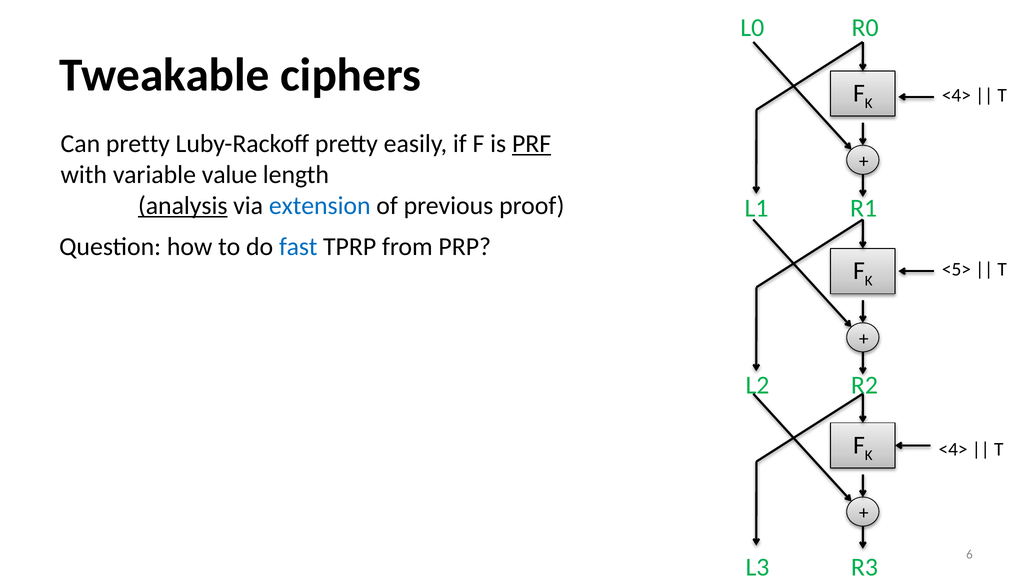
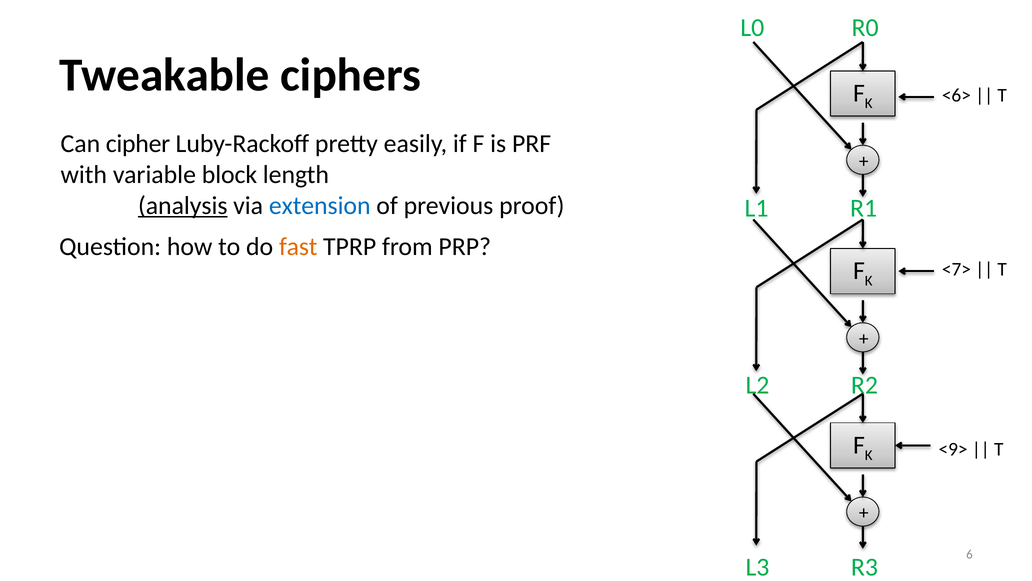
<4>: <4> -> <6> (956, 95)
Can pretty: pretty -> cipher (138, 144)
PRF underline: present -> none (532, 144)
value: value -> block (229, 175)
fast colour: blue -> orange (298, 246)
<5>: <5> -> <7> (956, 269)
<4>: <4> -> <9> (953, 449)
